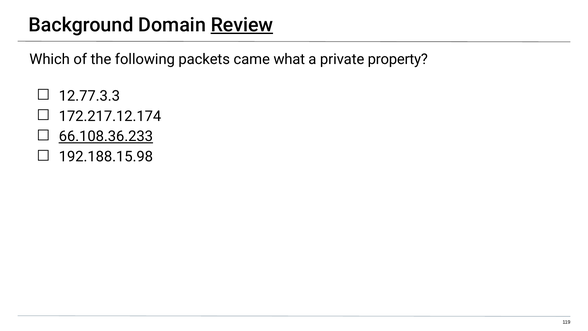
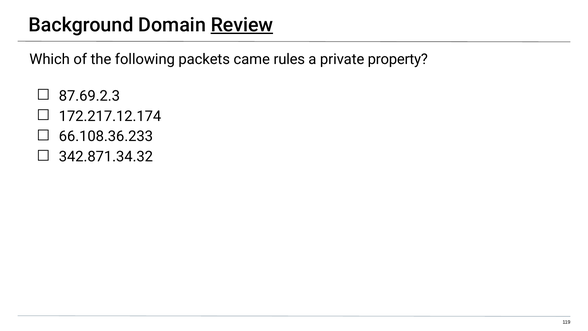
what: what -> rules (289, 59)
12.77.3.3: 12.77.3.3 -> 87.69.2.3 (89, 96)
66.108.36.233 underline: present -> none (106, 136)
192.188.15.98: 192.188.15.98 -> 342.871.34.32 (106, 157)
